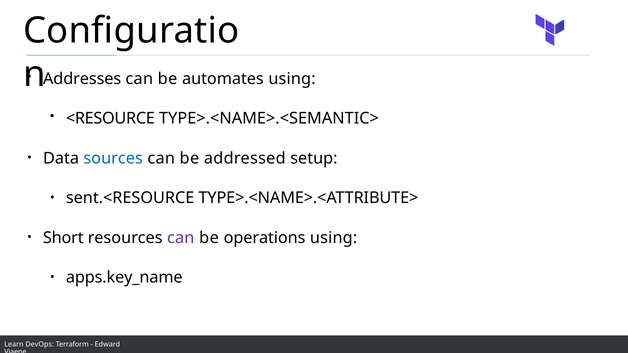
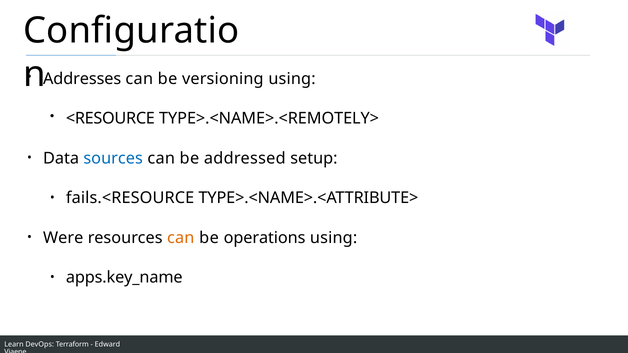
automates: automates -> versioning (223, 79)
TYPE>.<NAME>.<SEMANTIC>: TYPE>.<NAME>.<SEMANTIC> -> TYPE>.<NAME>.<REMOTELY> (269, 119)
sent.<RESOURCE: sent.<RESOURCE -> fails.<RESOURCE (130, 198)
Short: Short -> Were (63, 238)
can colour: purple -> orange (181, 238)
